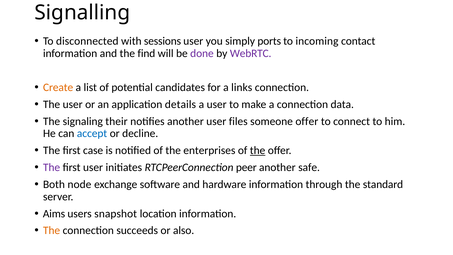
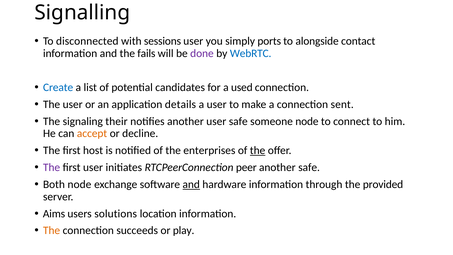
incoming: incoming -> alongside (317, 41)
find: find -> fails (146, 53)
WebRTC colour: purple -> blue (251, 53)
Create colour: orange -> blue (58, 87)
links: links -> used (242, 87)
data: data -> sent (342, 104)
user files: files -> safe (238, 121)
someone offer: offer -> node (307, 121)
accept colour: blue -> orange (92, 133)
case: case -> host (93, 150)
and underline: none -> present (191, 184)
standard: standard -> provided (383, 184)
snapshot: snapshot -> solutions (116, 213)
also: also -> play (184, 230)
